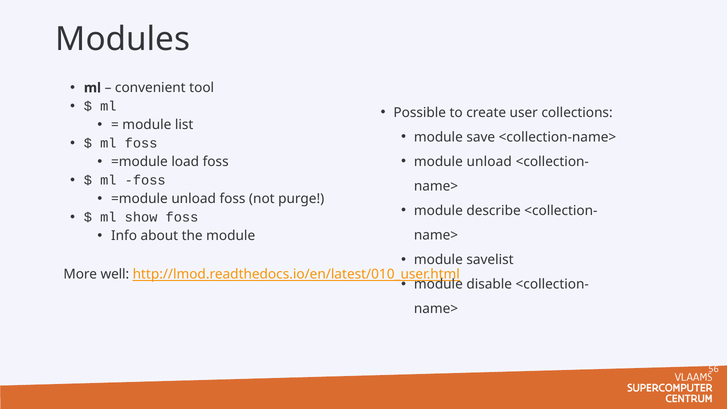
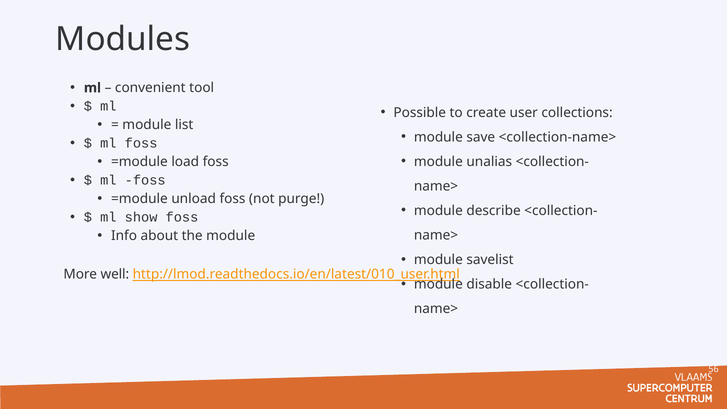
module unload: unload -> unalias (489, 162)
